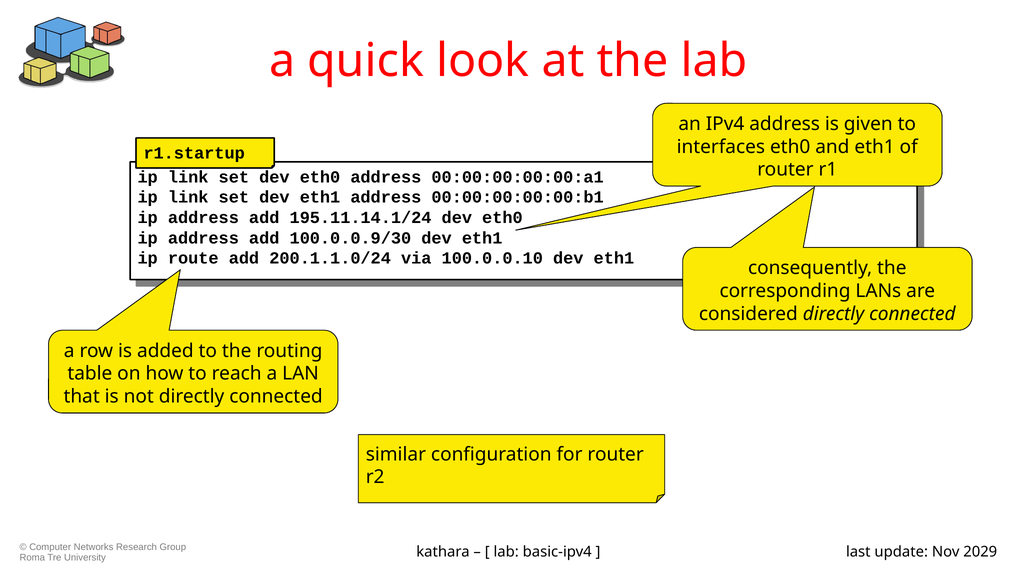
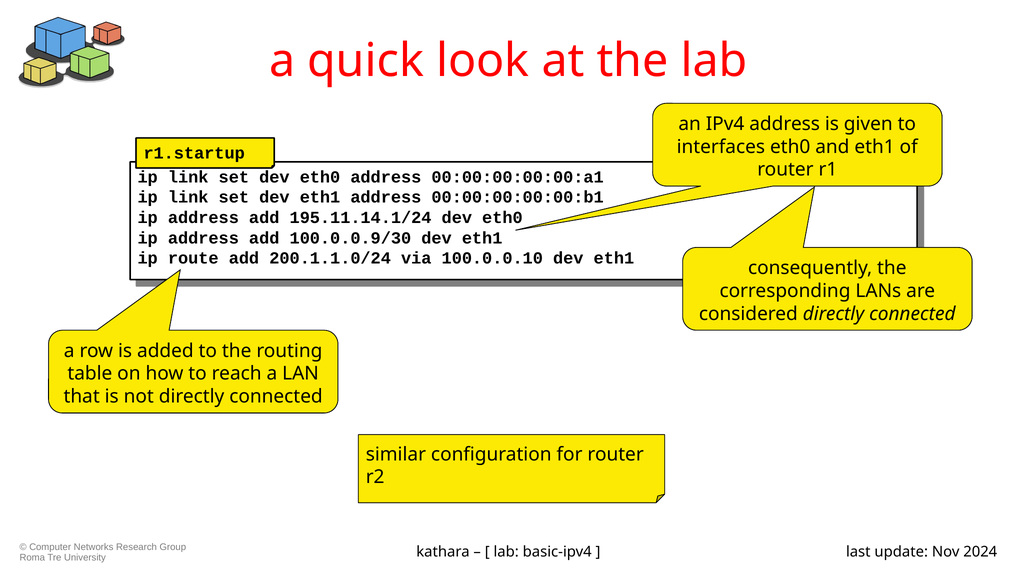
2029: 2029 -> 2024 (980, 552)
